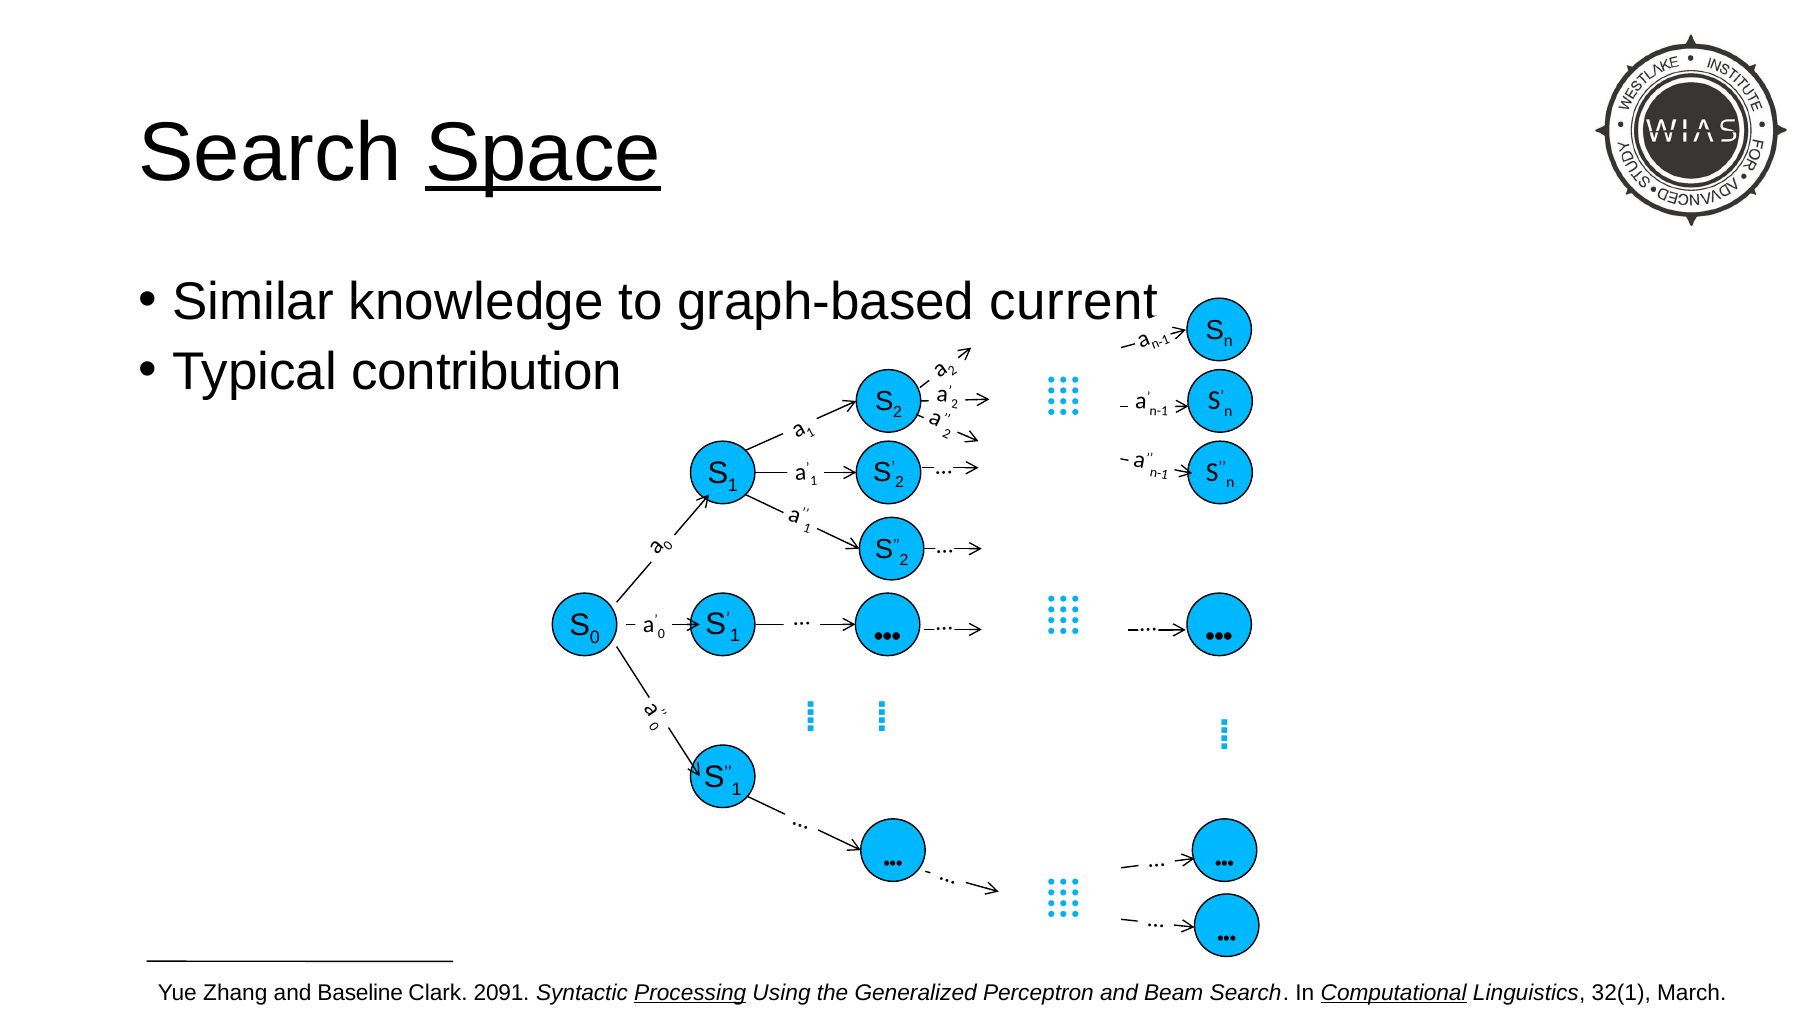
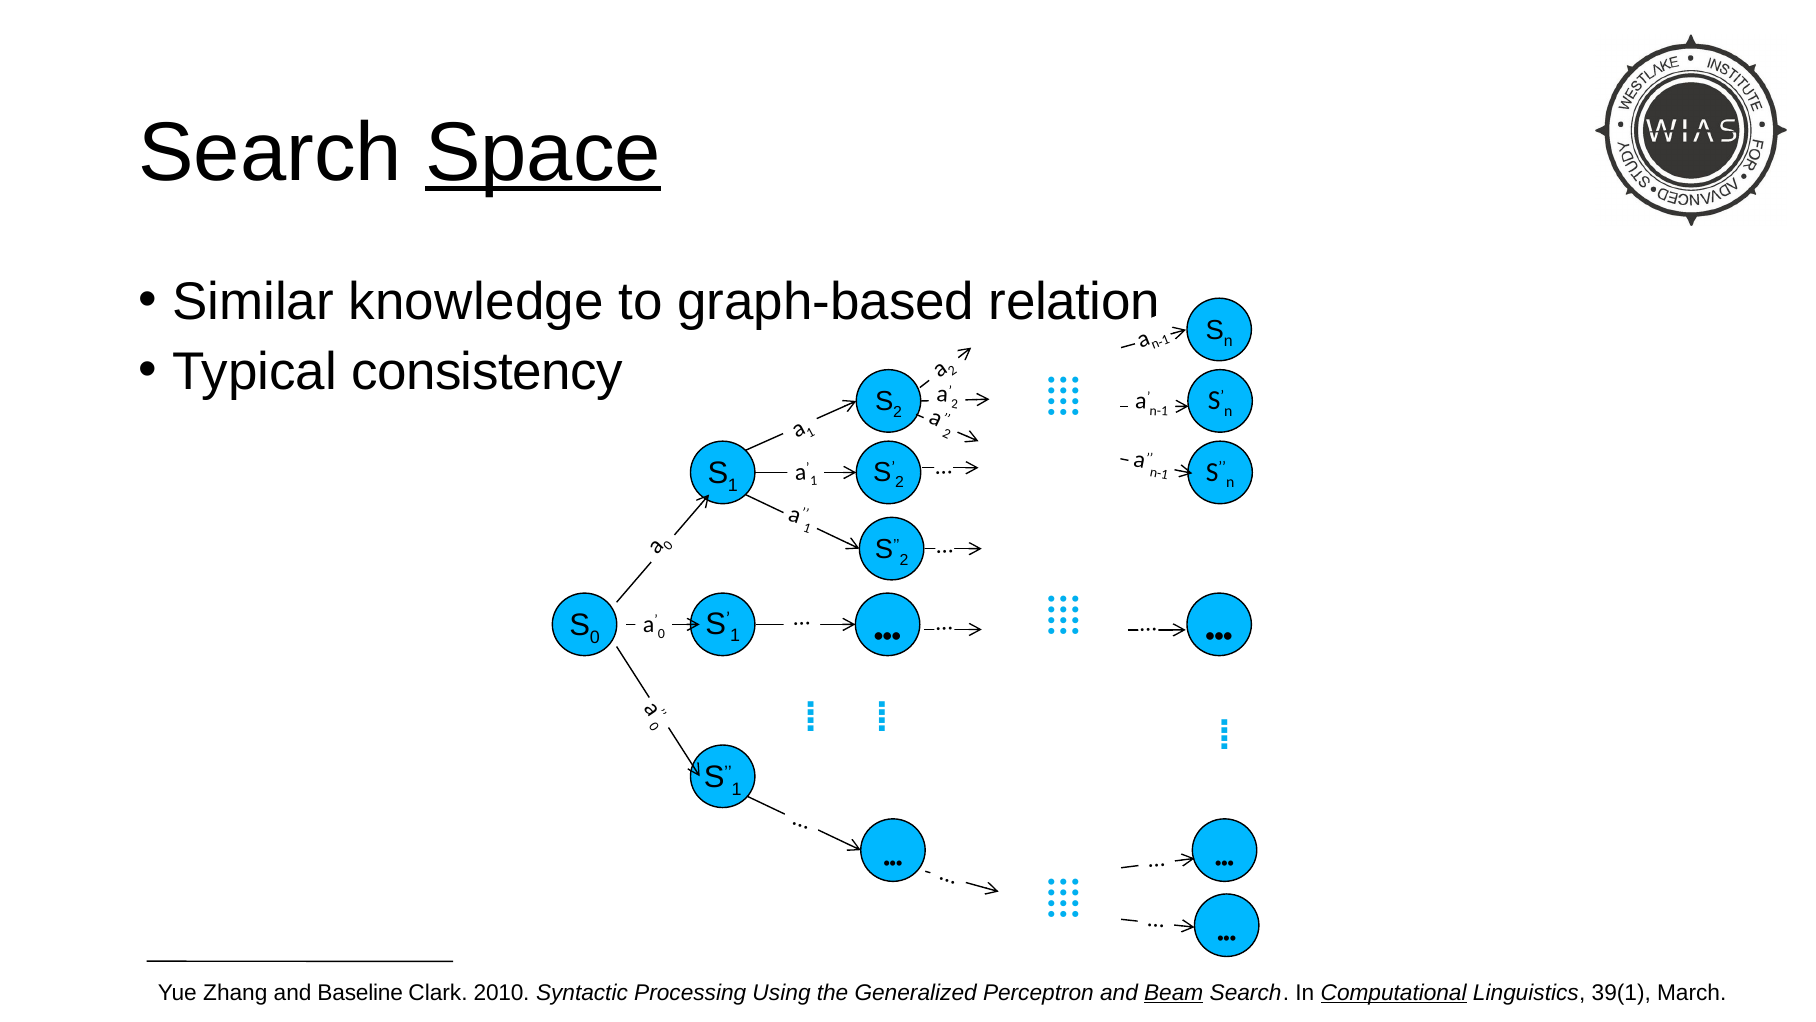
current: current -> relation (1074, 302)
contribution: contribution -> consistency (487, 372)
2091: 2091 -> 2010 (502, 993)
Processing underline: present -> none (690, 993)
Beam underline: none -> present (1174, 993)
32(1: 32(1 -> 39(1 (1621, 993)
